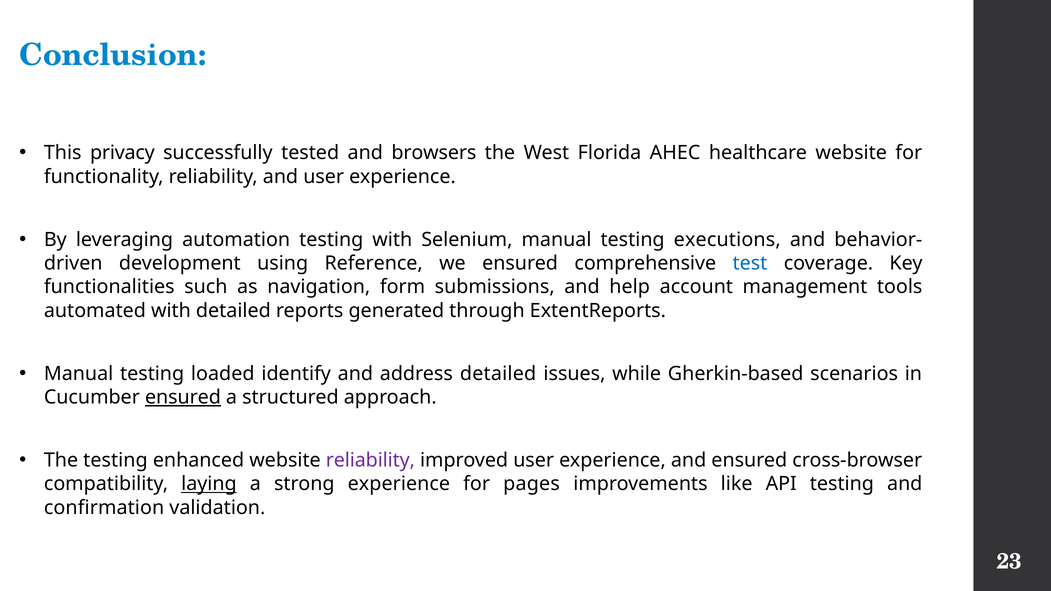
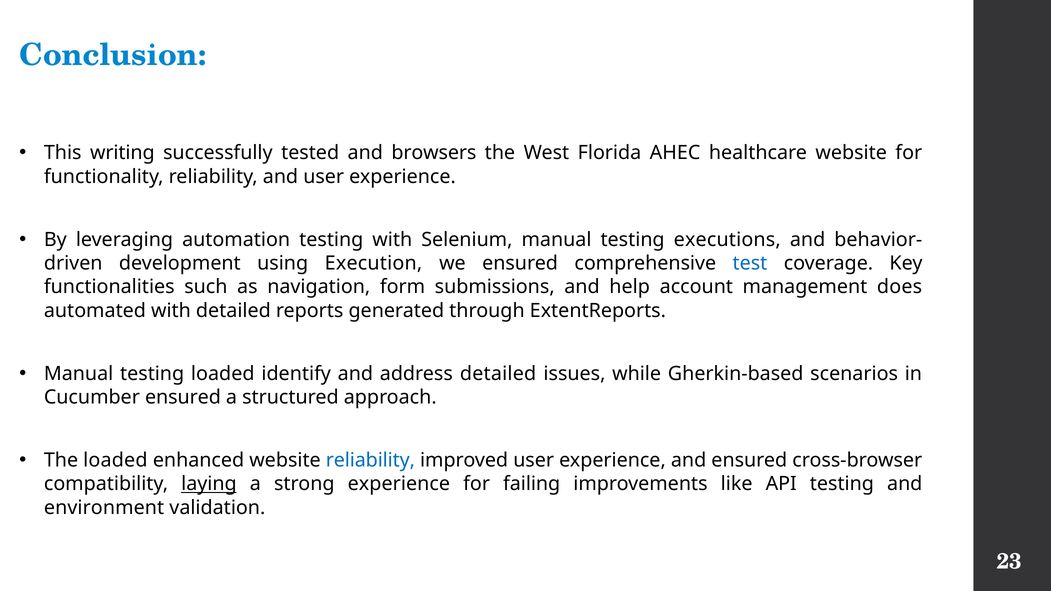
privacy: privacy -> writing (122, 153)
Reference: Reference -> Execution (373, 263)
tools: tools -> does (900, 287)
ensured underline: present -> none (183, 397)
The testing: testing -> loaded (115, 460)
reliability colour: purple -> blue (370, 460)
pages: pages -> failing (532, 484)
confirmation: confirmation -> environment (104, 508)
